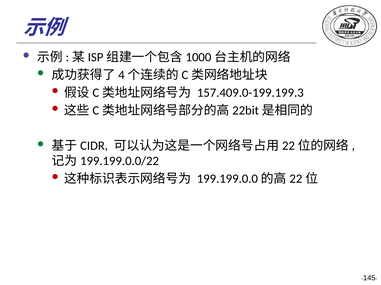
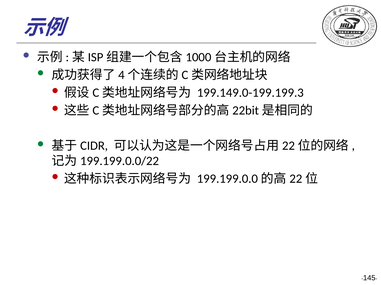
157.409.0-199.199.3: 157.409.0-199.199.3 -> 199.149.0-199.199.3 (250, 93)
